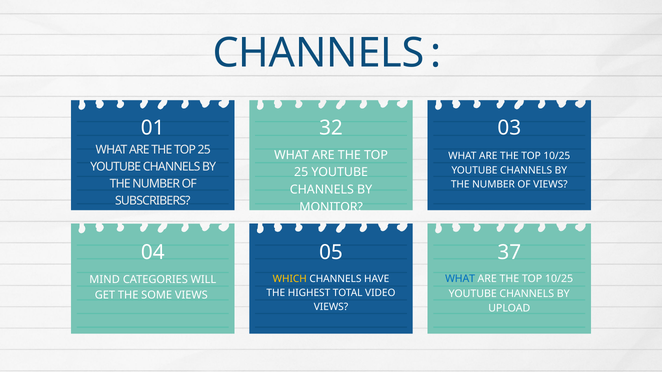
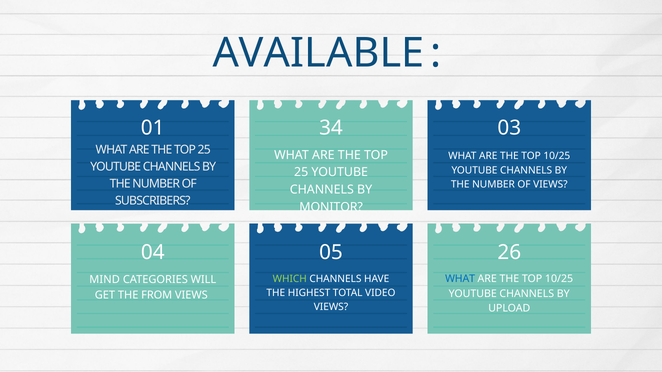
CHANNELS: CHANNELS -> AVAILABLE (318, 53)
32: 32 -> 34 (331, 128)
37: 37 -> 26 (509, 253)
WHICH colour: yellow -> light green (290, 279)
SOME: SOME -> FROM (157, 295)
